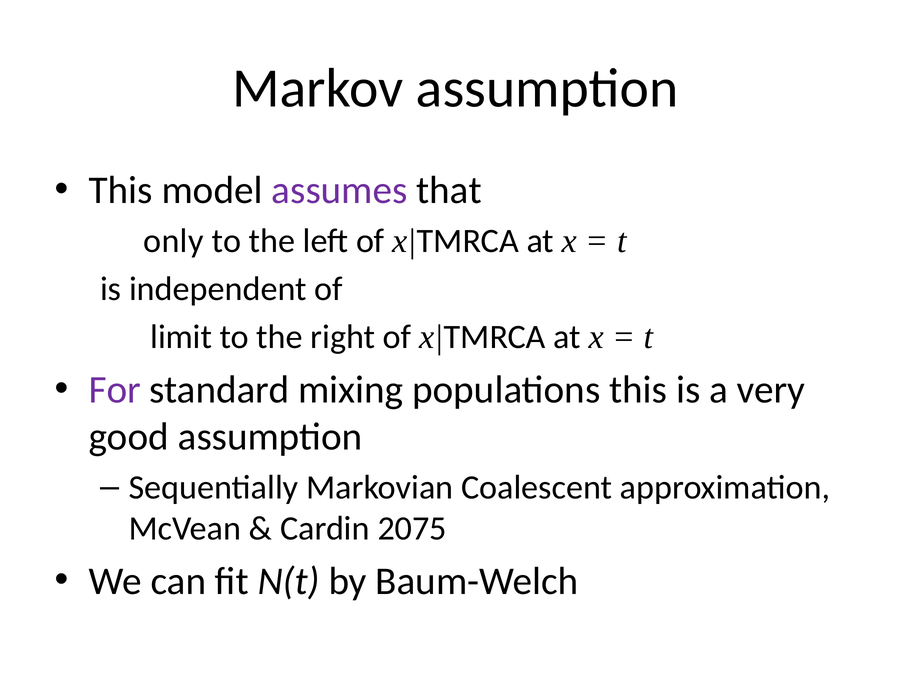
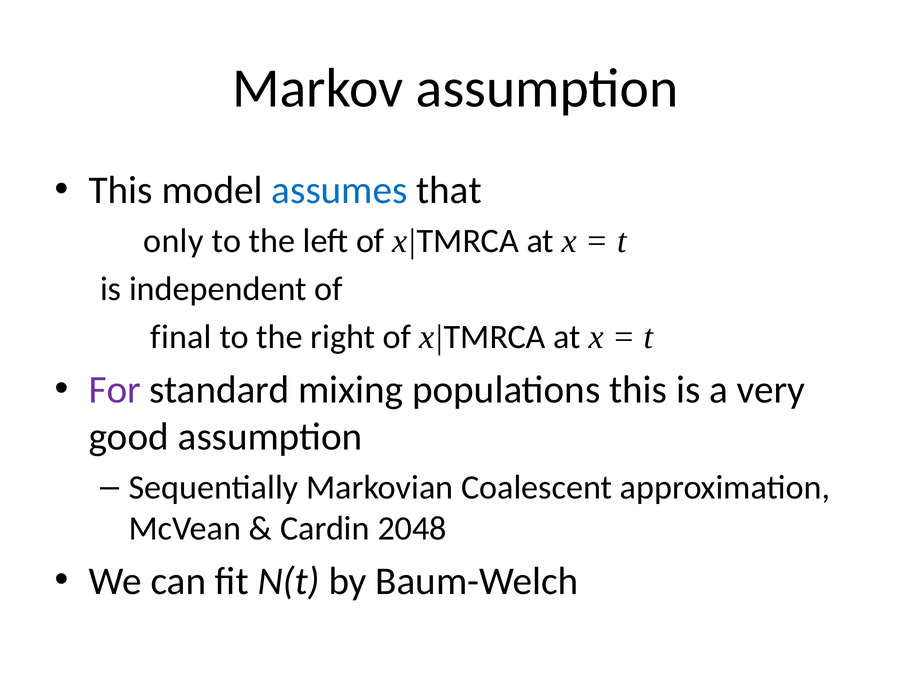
assumes colour: purple -> blue (340, 190)
limit: limit -> final (181, 337)
2075: 2075 -> 2048 (412, 529)
